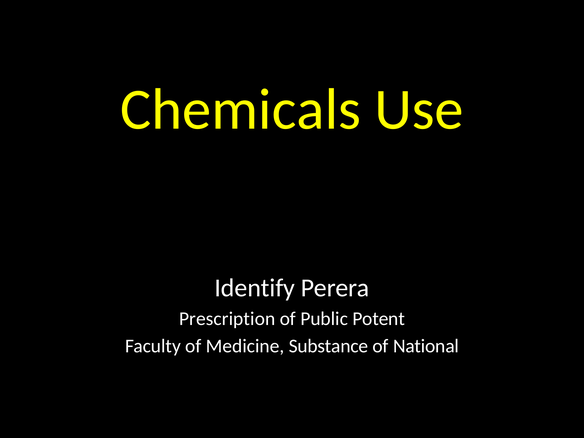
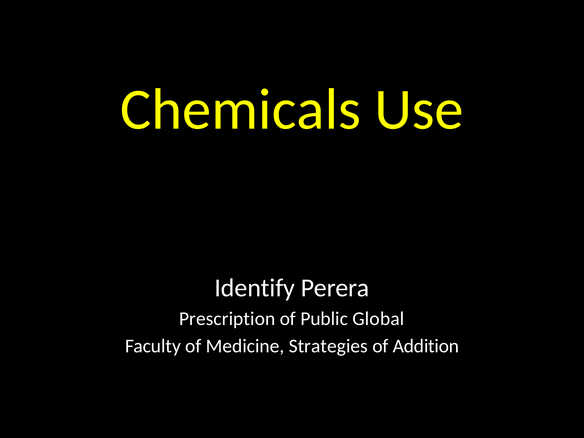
Potent: Potent -> Global (378, 319)
Substance: Substance -> Strategies (328, 346)
National: National -> Addition (426, 346)
